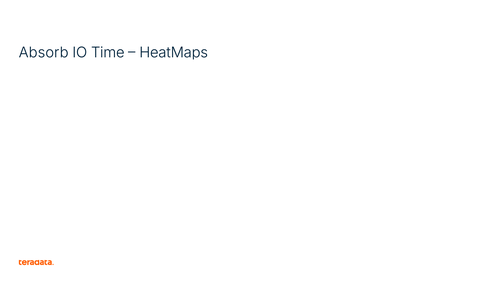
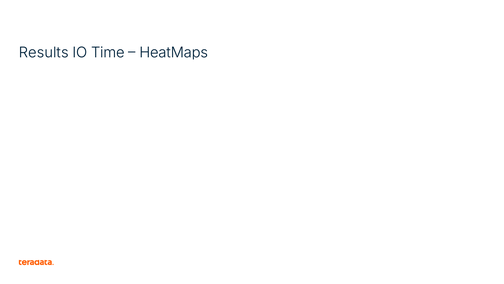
Absorb: Absorb -> Results (44, 52)
